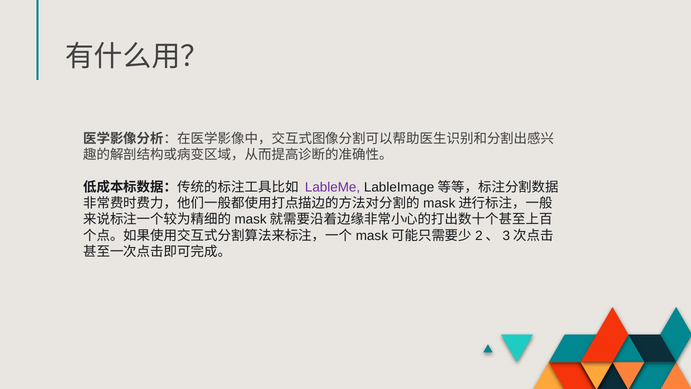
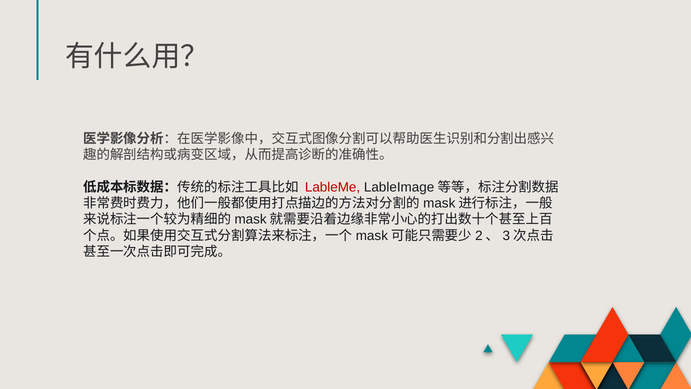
LableMe colour: purple -> red (333, 187)
